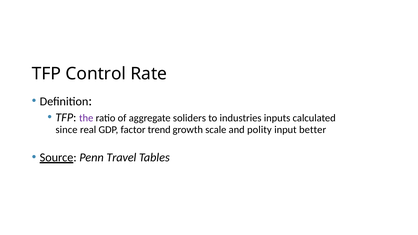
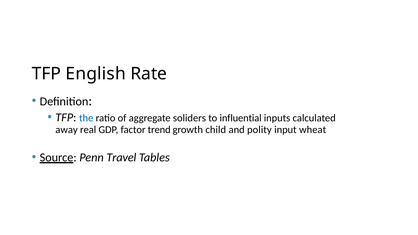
Control: Control -> English (96, 74)
the colour: purple -> blue (86, 118)
industries: industries -> influential (241, 118)
since: since -> away (67, 130)
scale: scale -> child (216, 130)
better: better -> wheat (313, 130)
